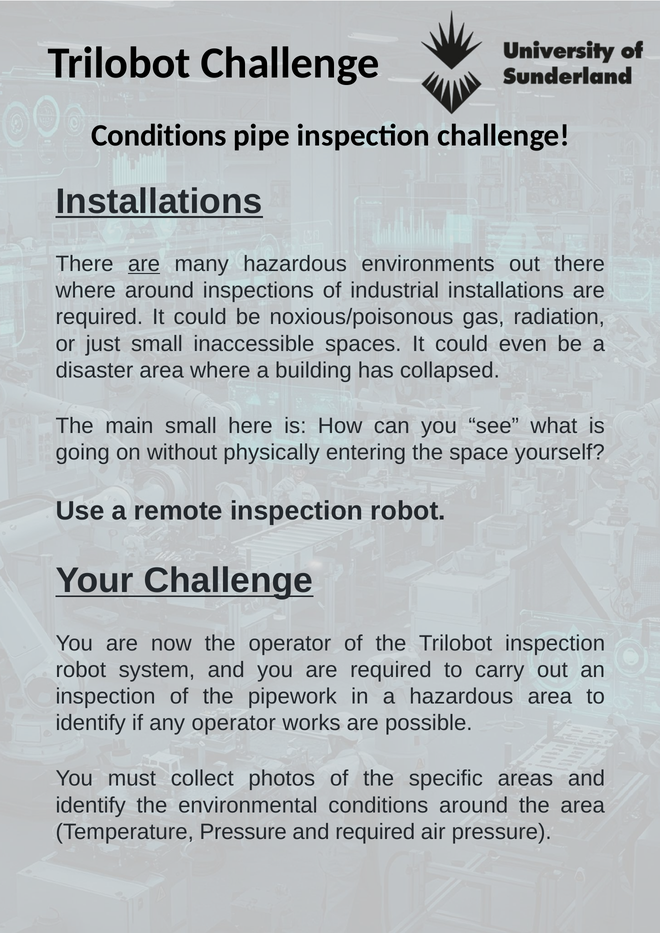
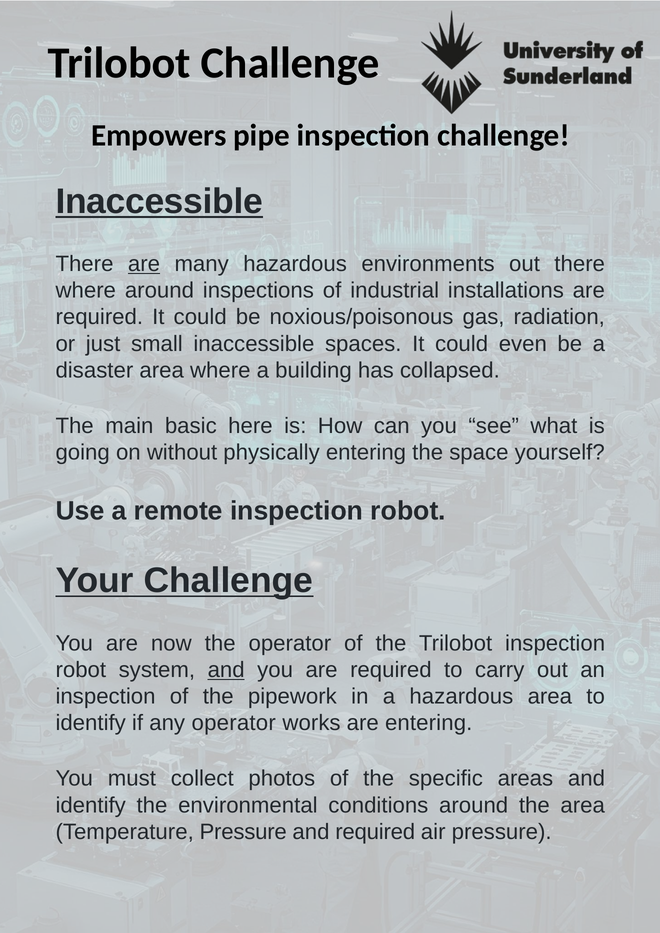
Conditions: Conditions -> Empowers (159, 136)
Installations: Installations -> Inaccessible (159, 201)
main small: small -> basic (191, 426)
and underline: none -> present (226, 670)
are possible: possible -> entering (429, 723)
